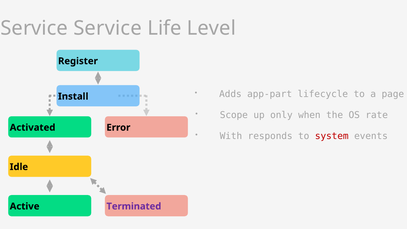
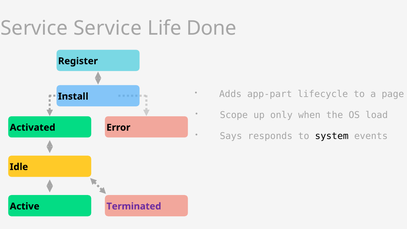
Level: Level -> Done (212, 28)
rate: rate -> load (377, 115)
With: With -> Says (231, 136)
system colour: red -> black (332, 136)
